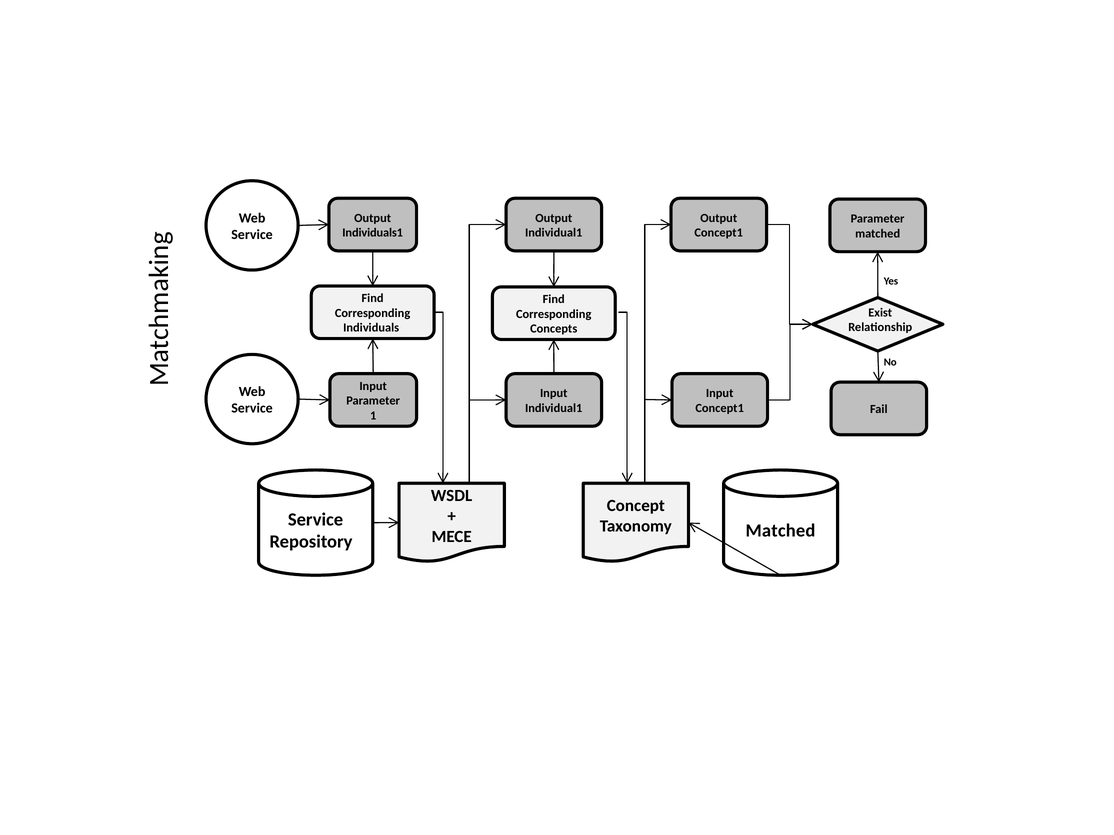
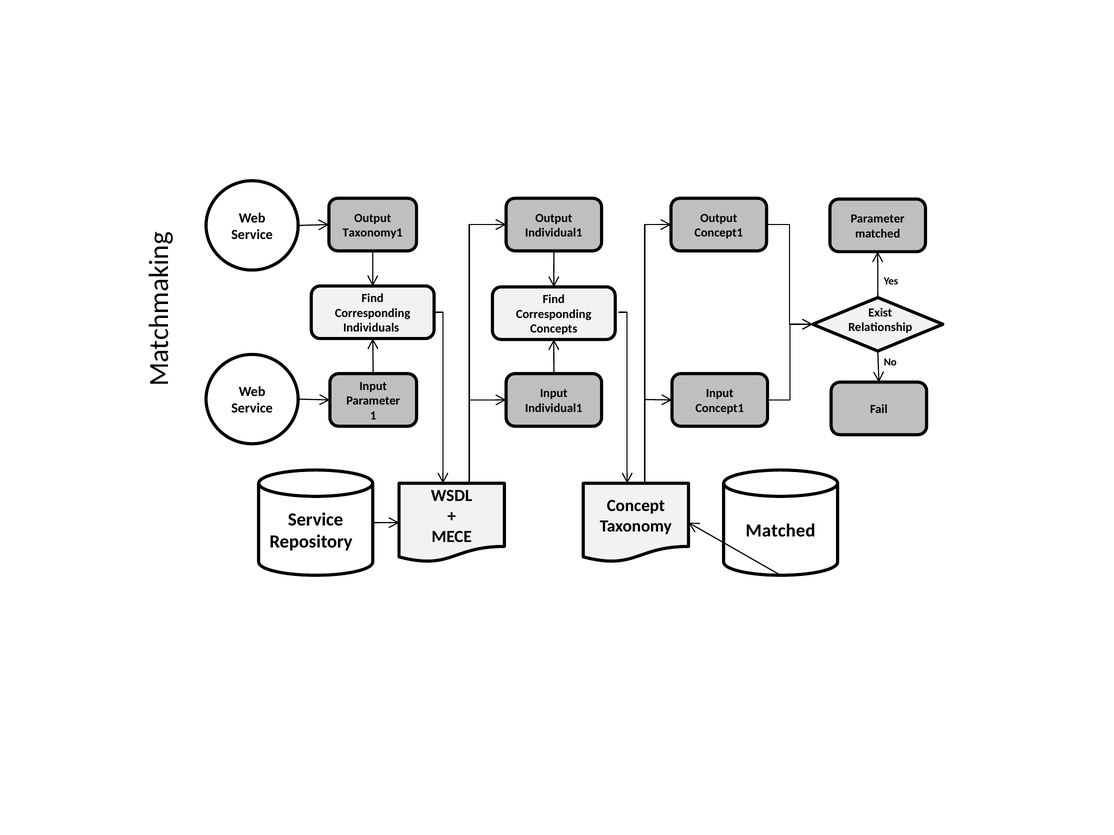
Individuals1: Individuals1 -> Taxonomy1 (373, 233)
